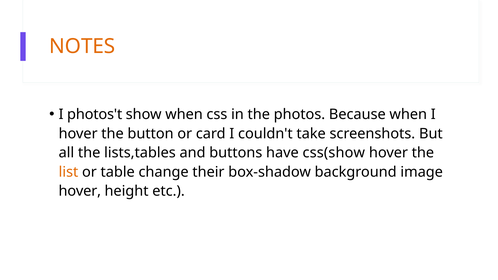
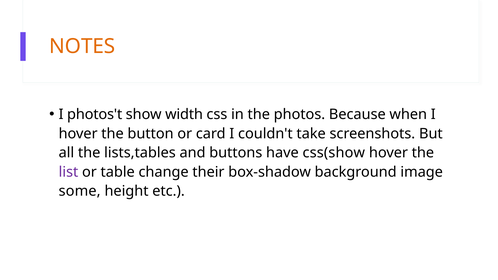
show when: when -> width (184, 115)
list colour: orange -> purple (68, 172)
hover: hover -> some (80, 191)
